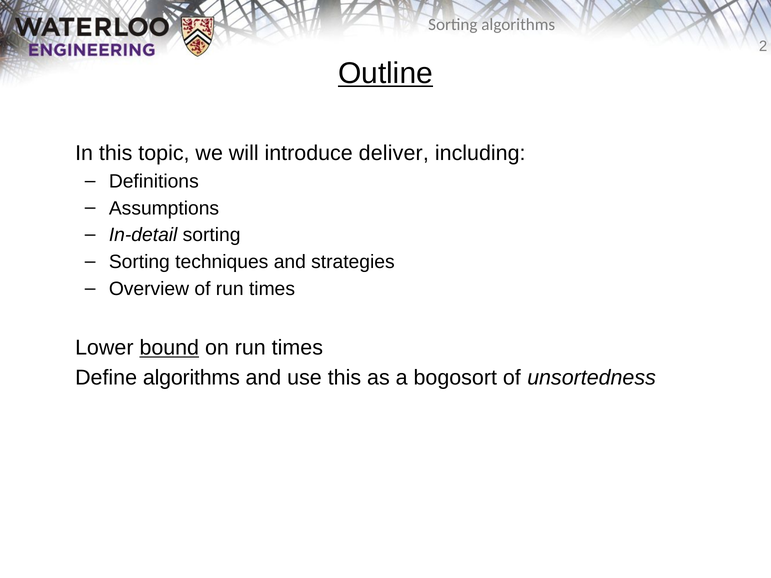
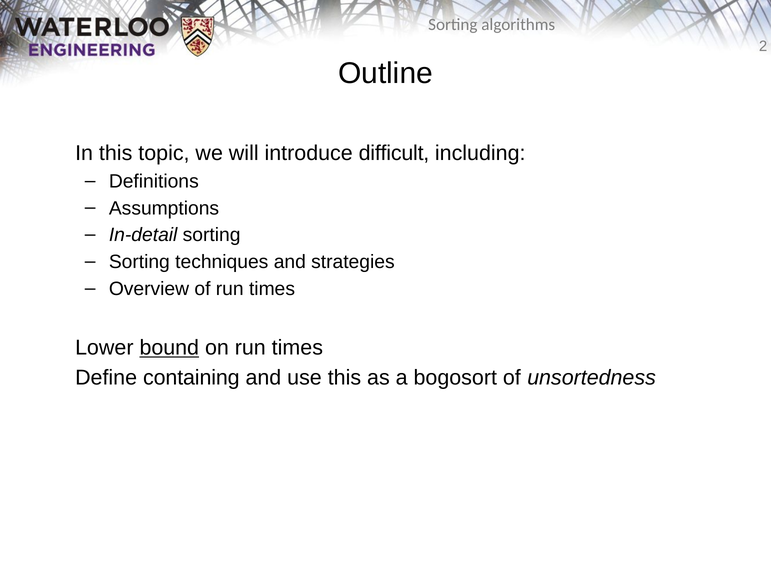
Outline underline: present -> none (385, 73)
deliver: deliver -> difficult (394, 153)
Define algorithms: algorithms -> containing (191, 378)
